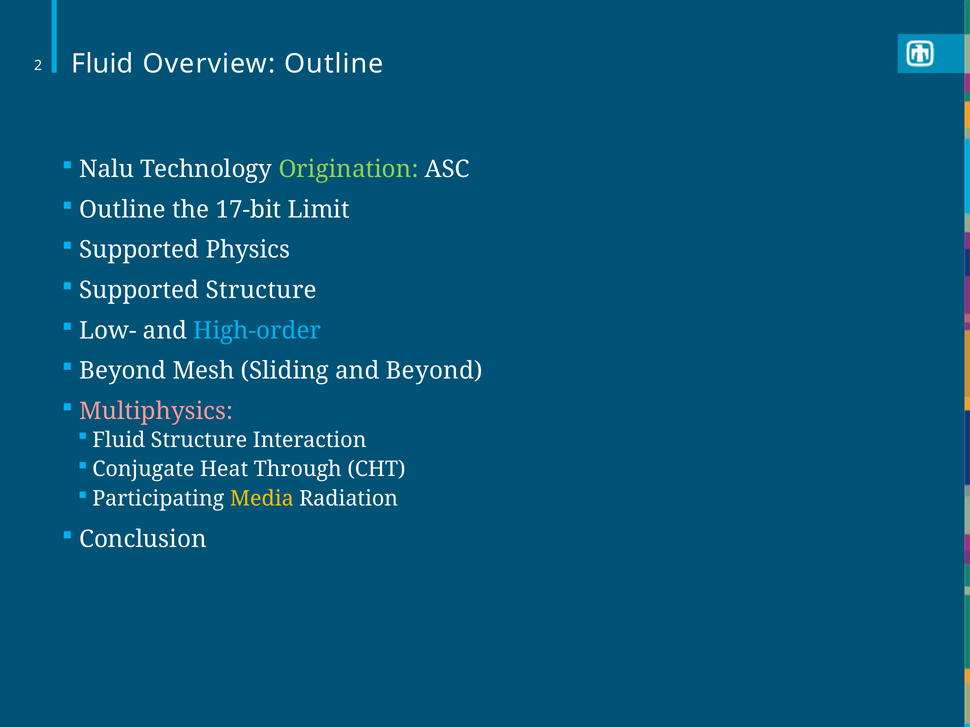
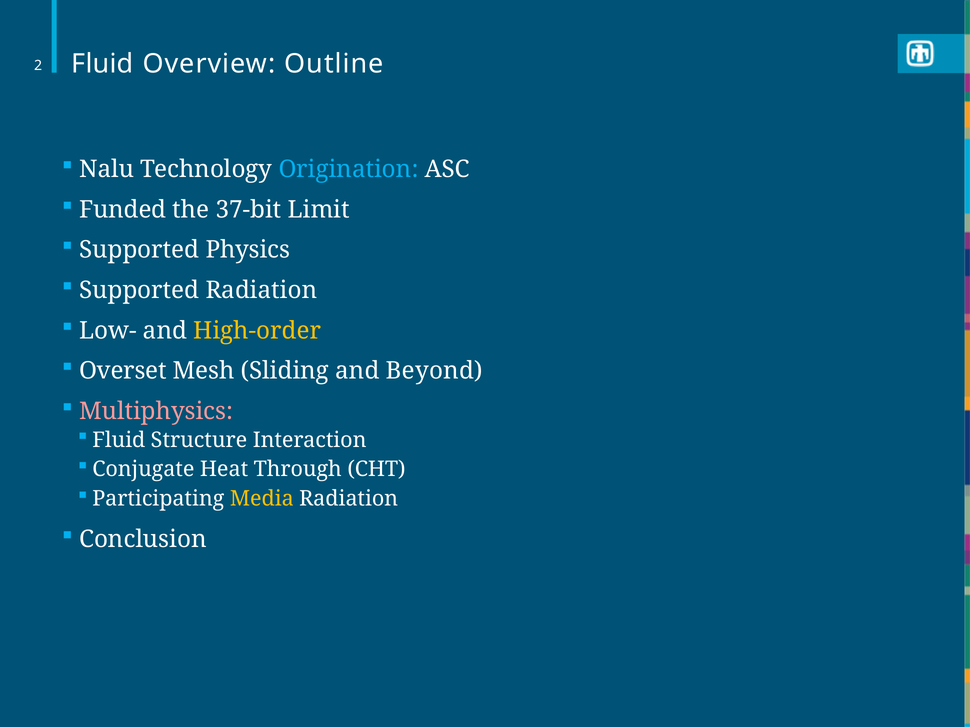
Origination colour: light green -> light blue (348, 169)
Outline: Outline -> Funded (123, 210)
17-bit: 17-bit -> 37-bit (249, 210)
Supported Structure: Structure -> Radiation (261, 291)
High-order colour: light blue -> yellow (257, 331)
Beyond: Beyond -> Overset (123, 371)
